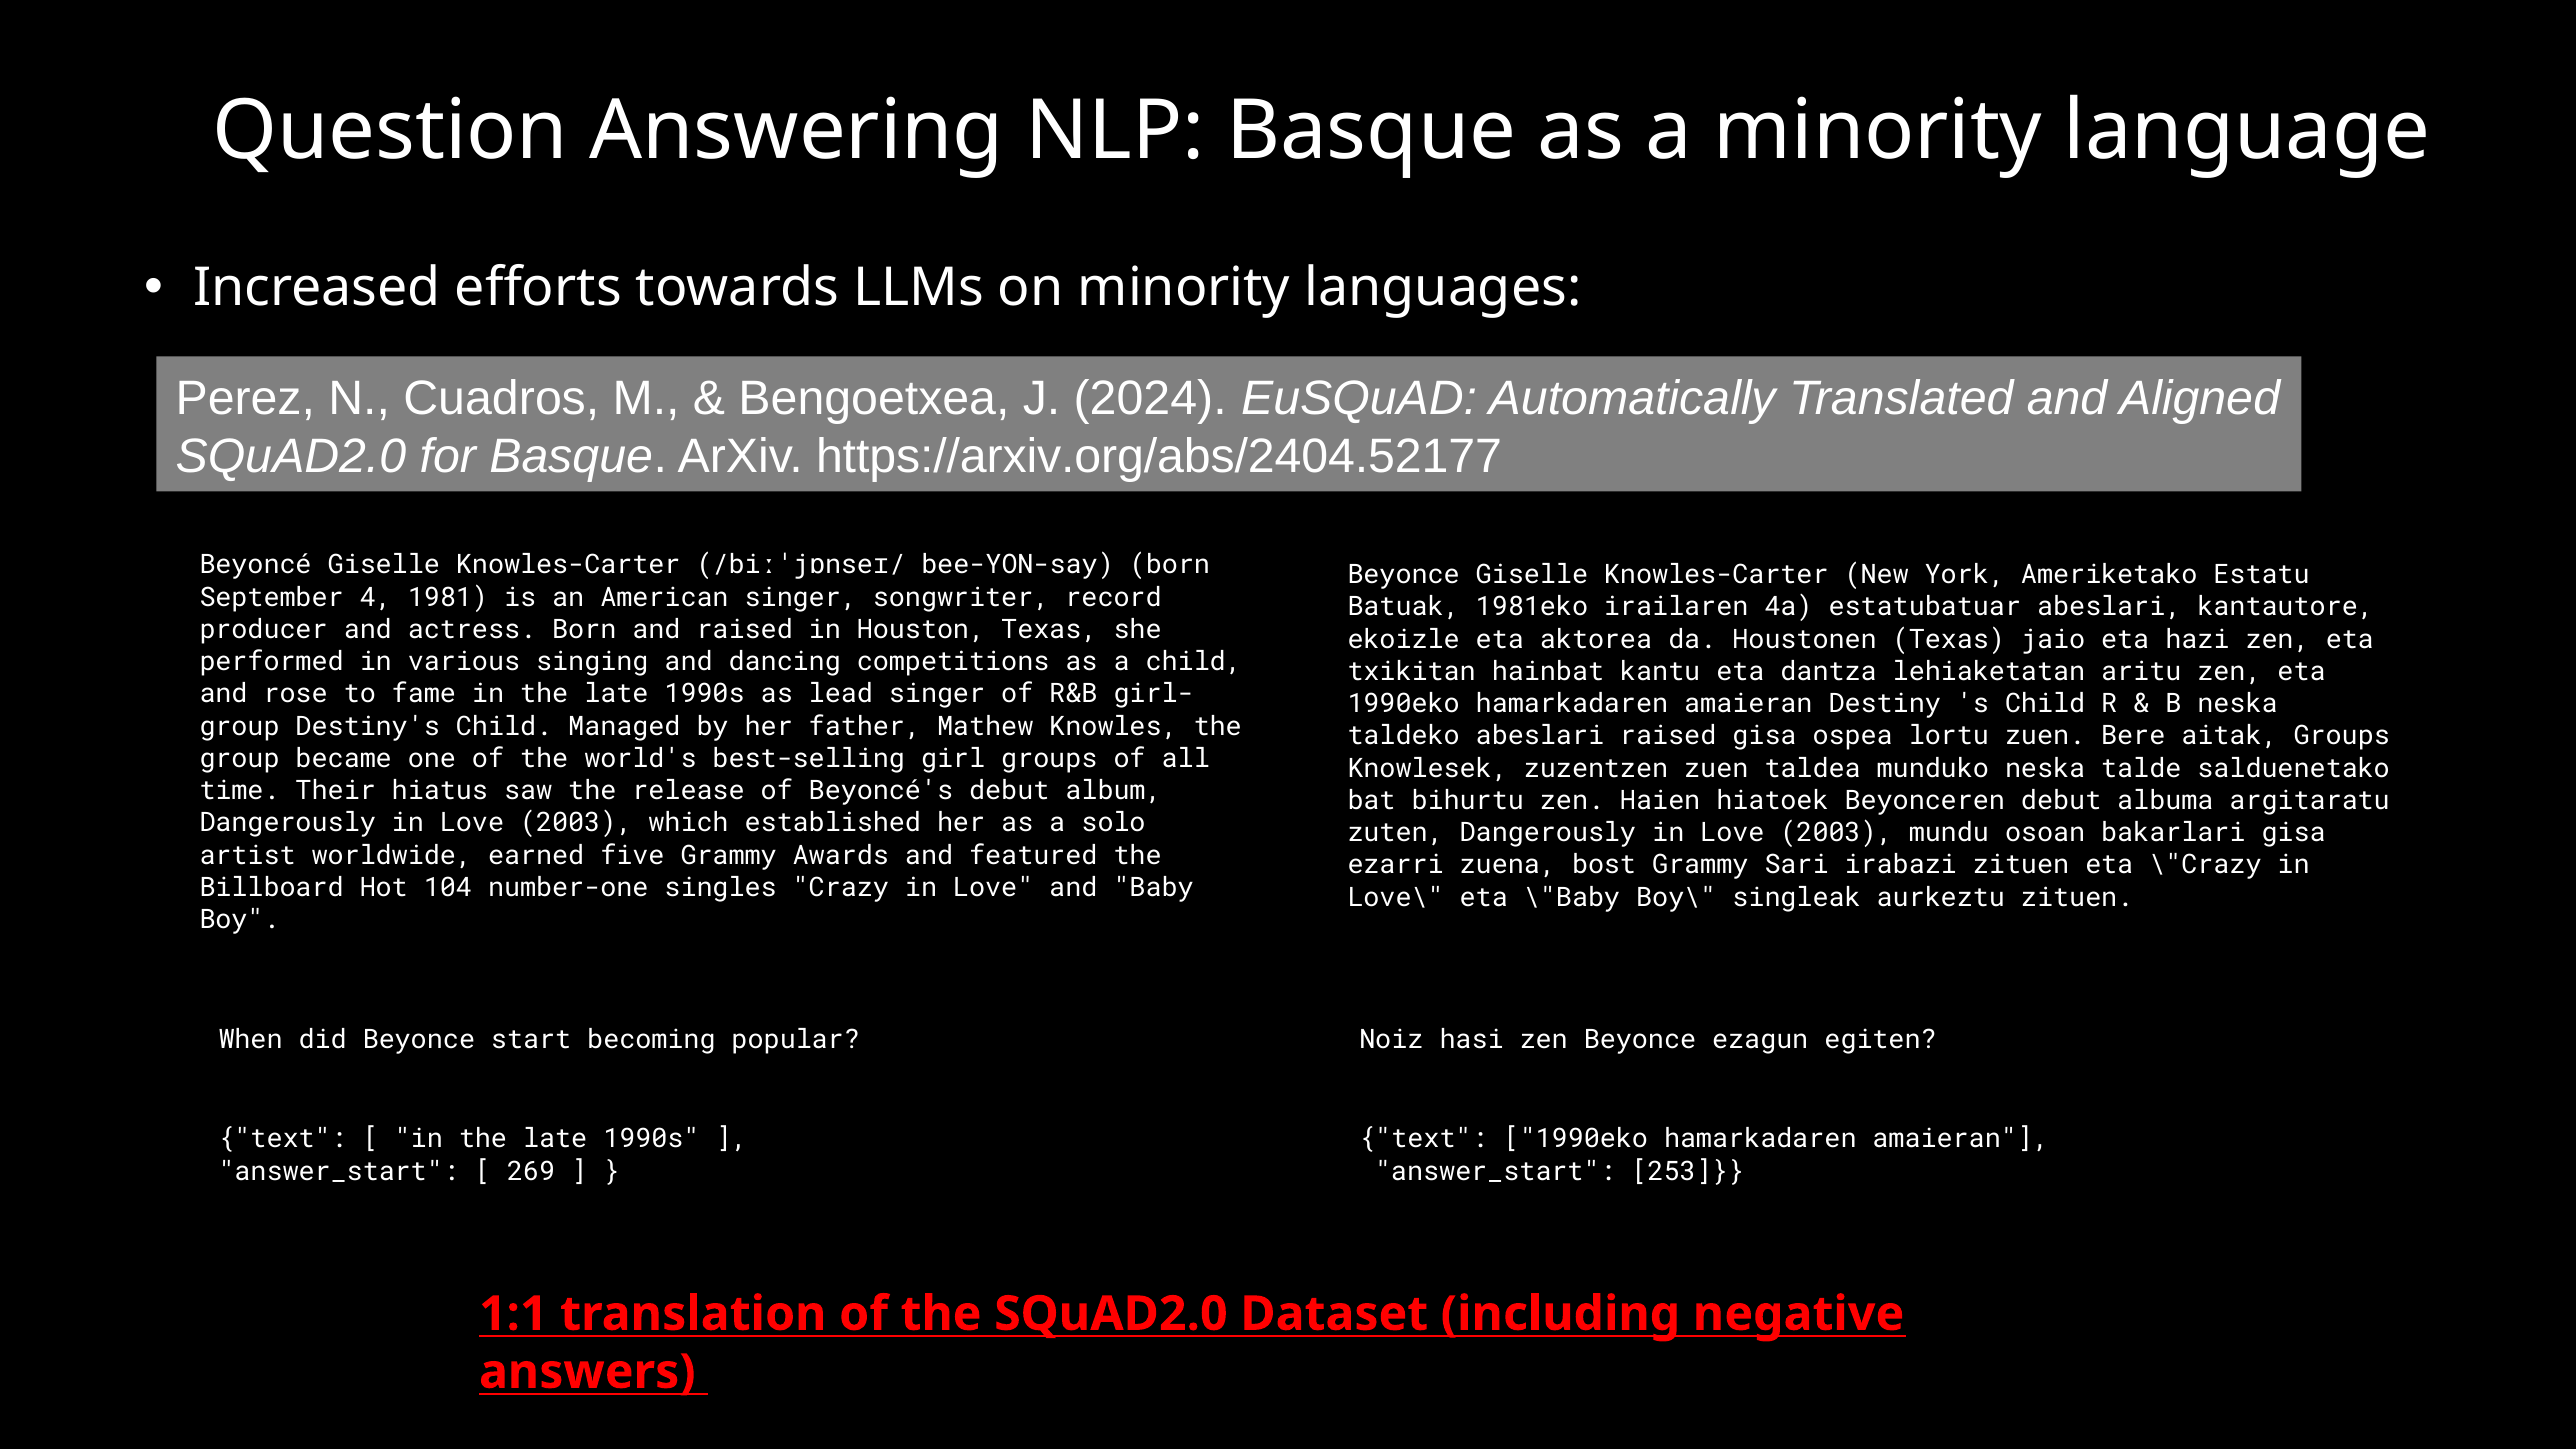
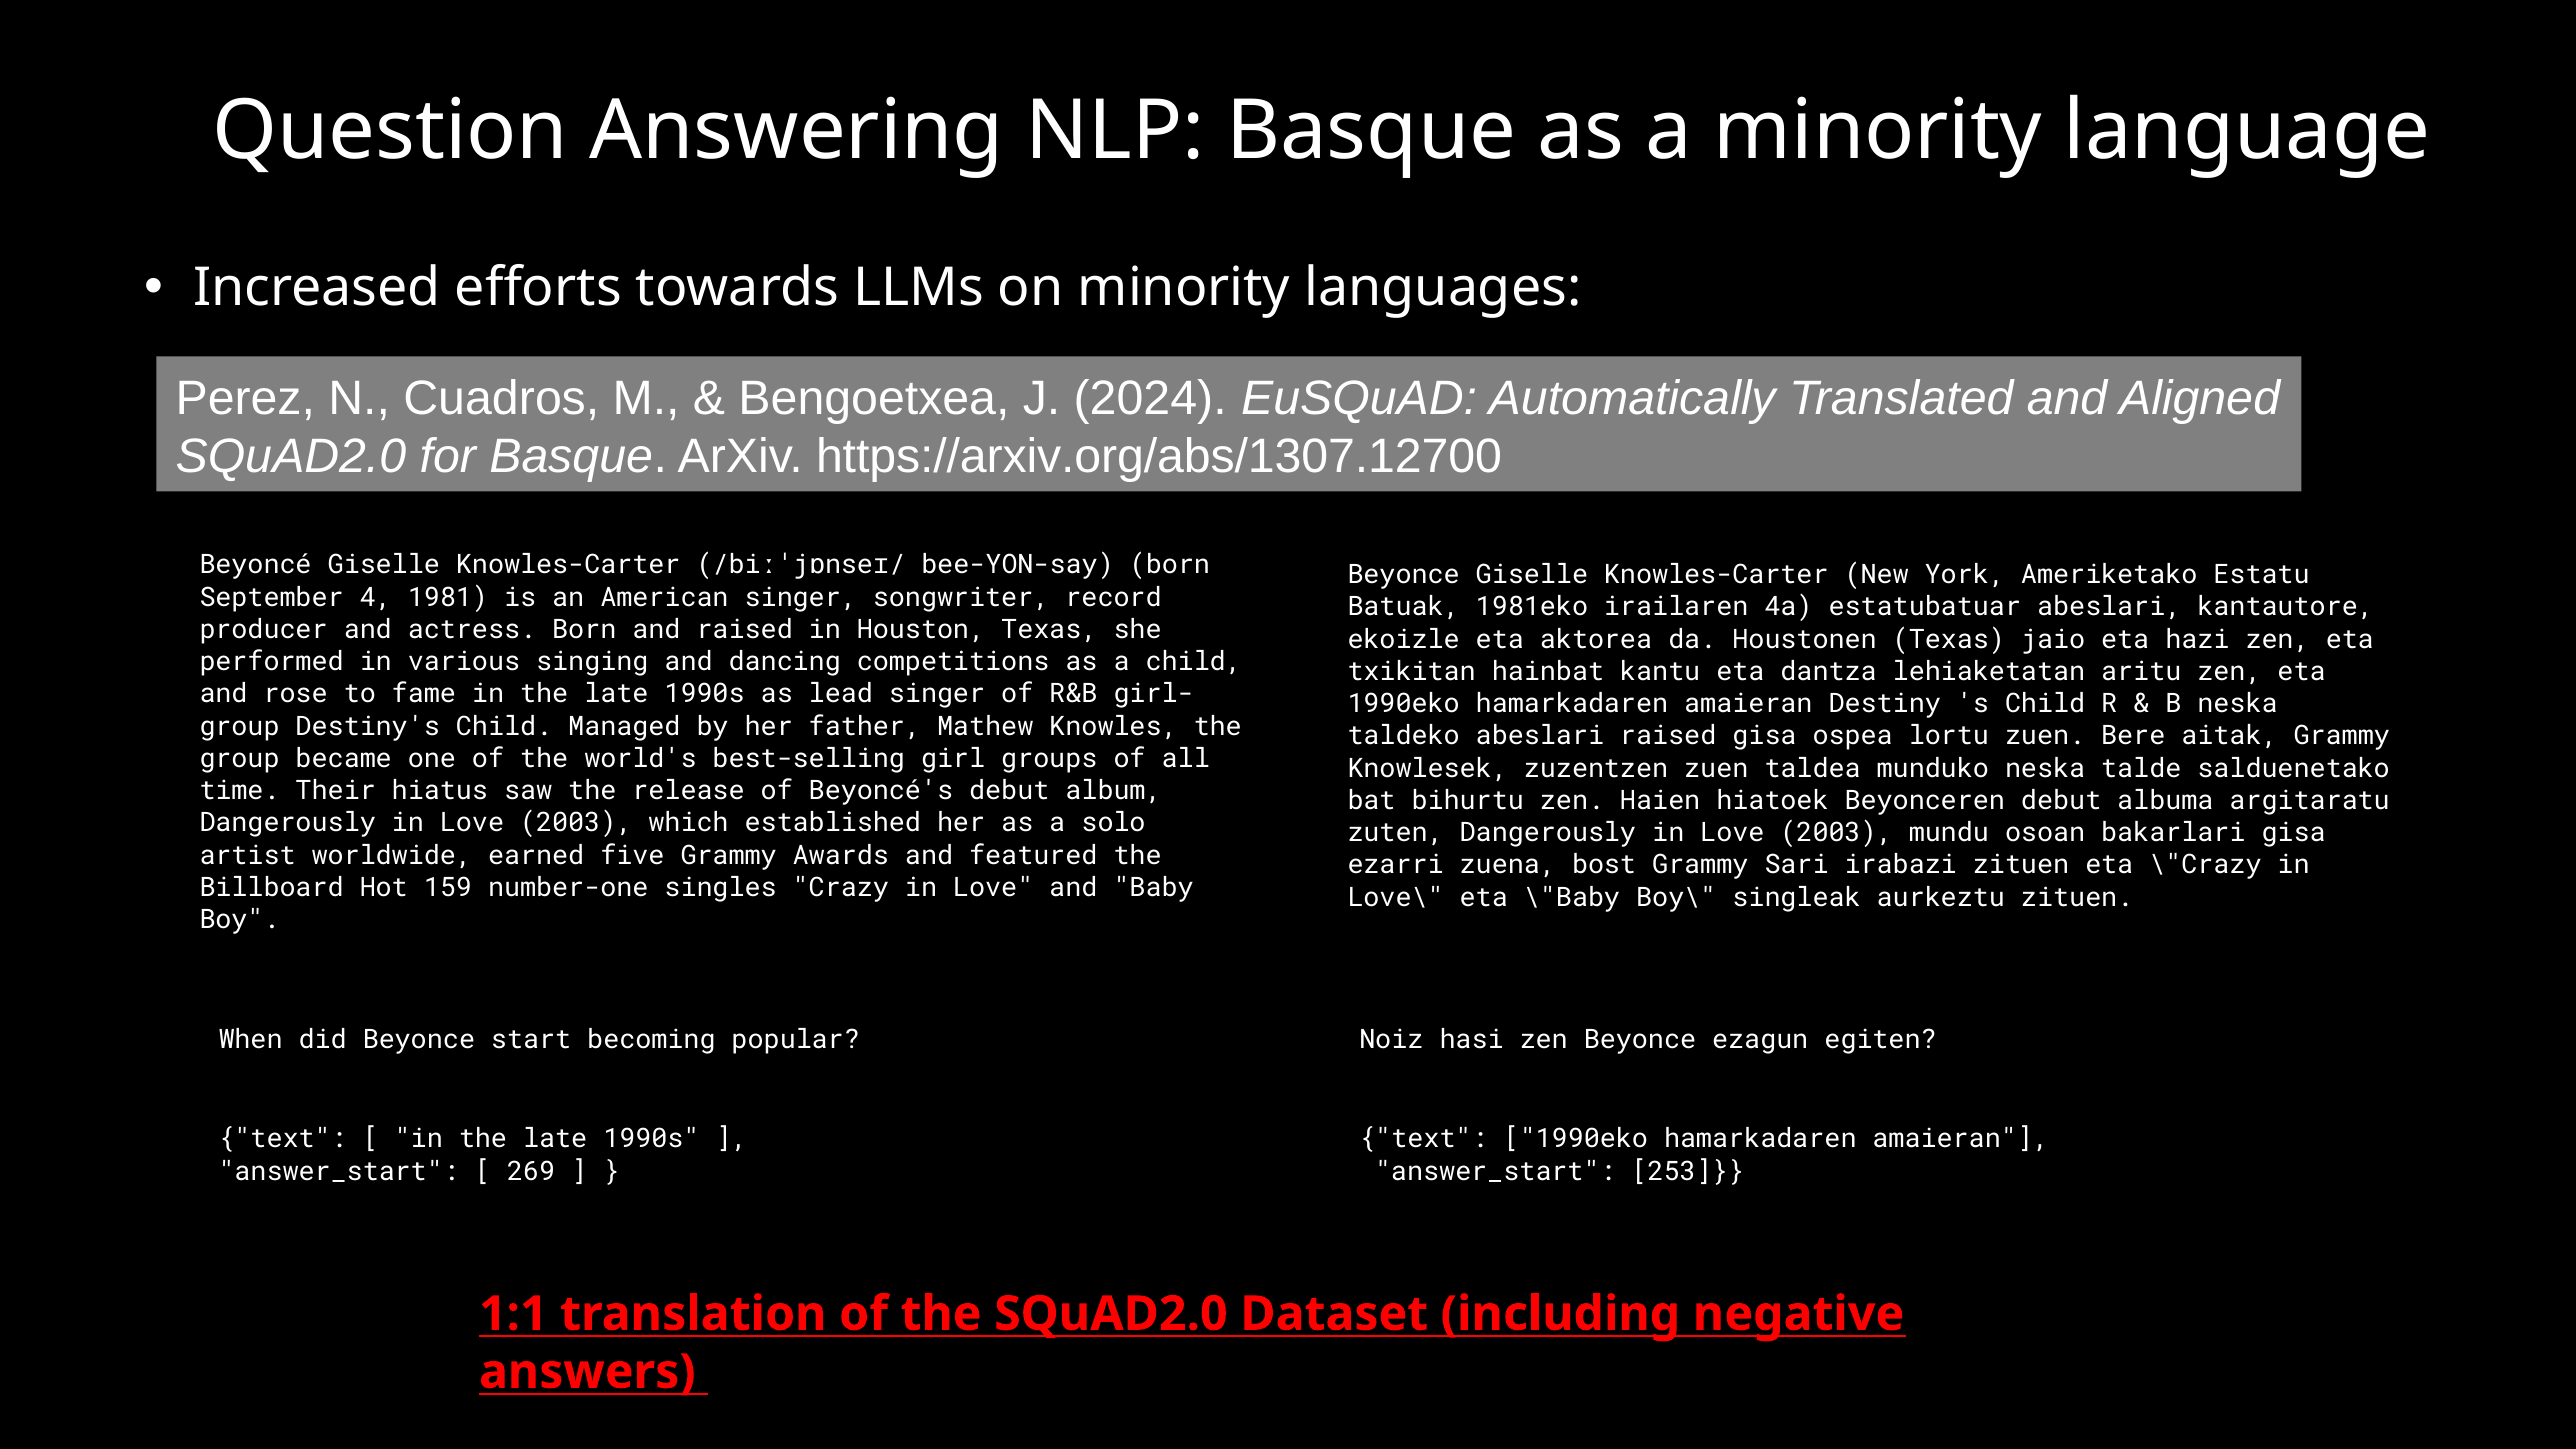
https://arxiv.org/abs/2404.52177: https://arxiv.org/abs/2404.52177 -> https://arxiv.org/abs/1307.12700 (1159, 456)
aitak Groups: Groups -> Grammy (2342, 736)
104: 104 -> 159 (448, 888)
